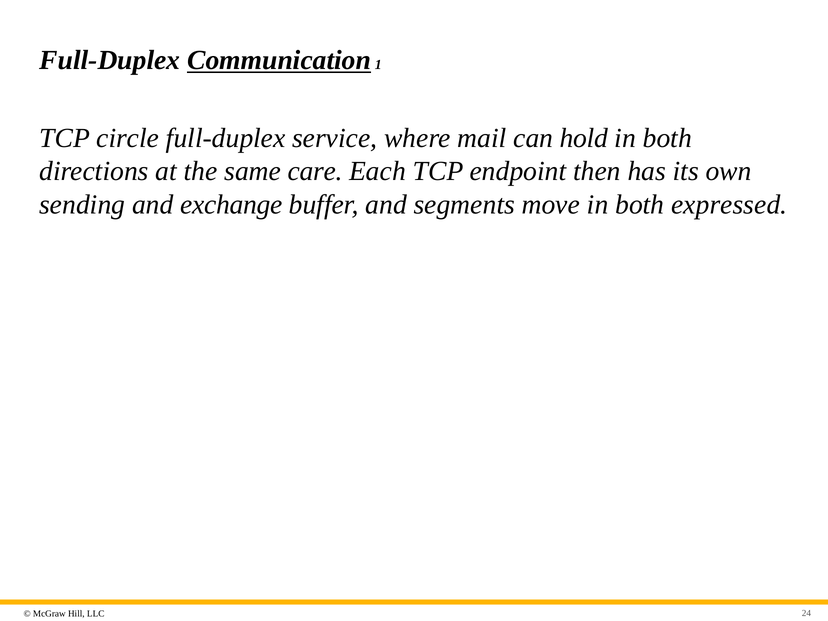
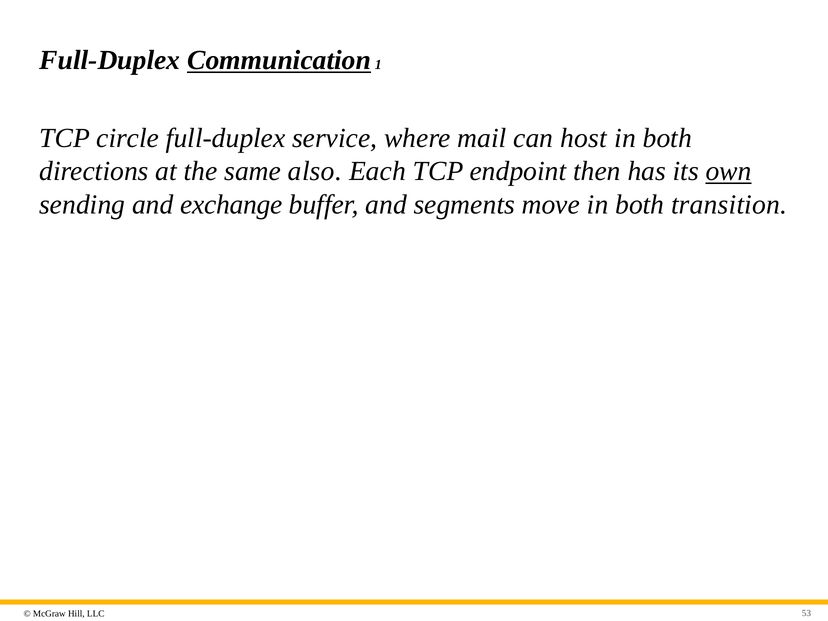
hold: hold -> host (584, 138)
care: care -> also (315, 171)
own underline: none -> present (729, 171)
expressed: expressed -> transition (729, 204)
24: 24 -> 53 (806, 613)
